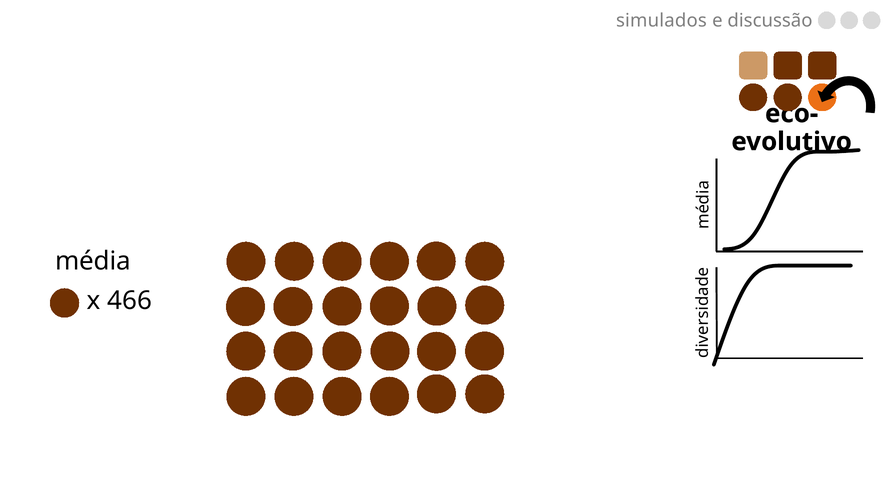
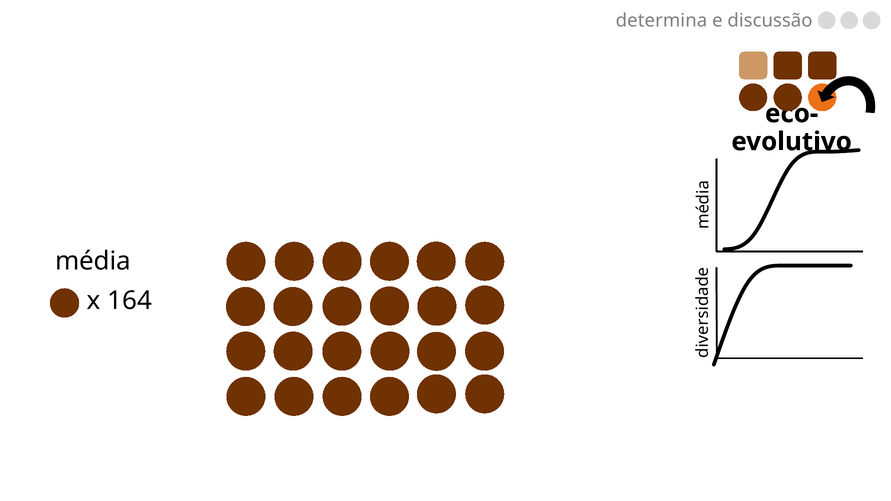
simulados: simulados -> determina (661, 21)
466: 466 -> 164 (130, 301)
